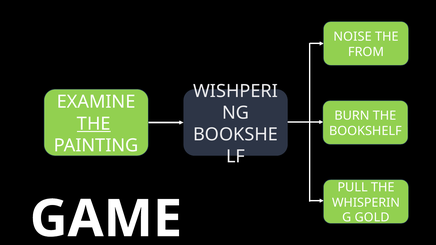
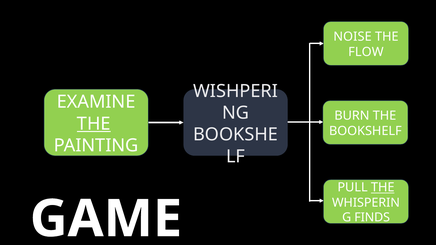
FROM: FROM -> FLOW (366, 52)
THE underline: none -> present (383, 188)
GOLD: GOLD -> FINDS (372, 218)
